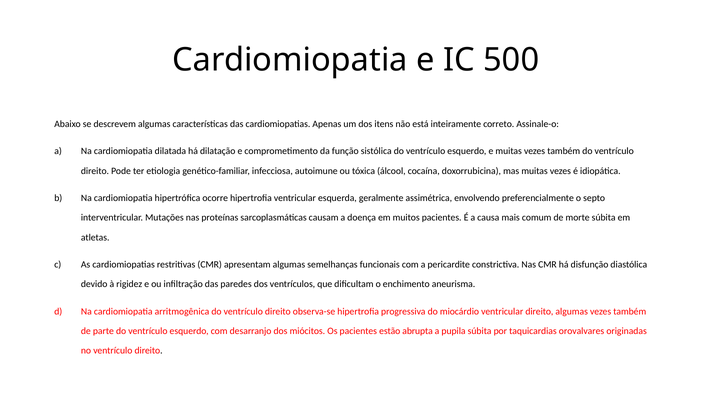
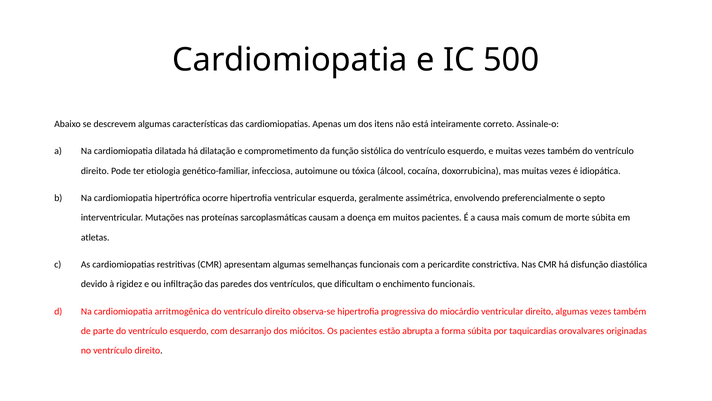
enchimento aneurisma: aneurisma -> funcionais (453, 284)
pupila: pupila -> forma (453, 331)
